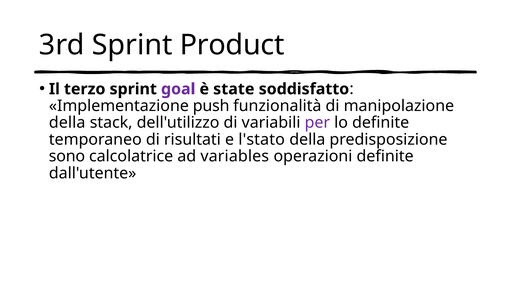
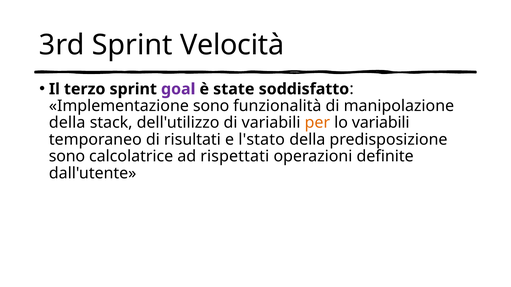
Product: Product -> Velocità (232, 45)
Implementazione push: push -> sono (211, 106)
per colour: purple -> orange (317, 123)
lo definite: definite -> variabili (381, 123)
variables: variables -> rispettati (235, 157)
